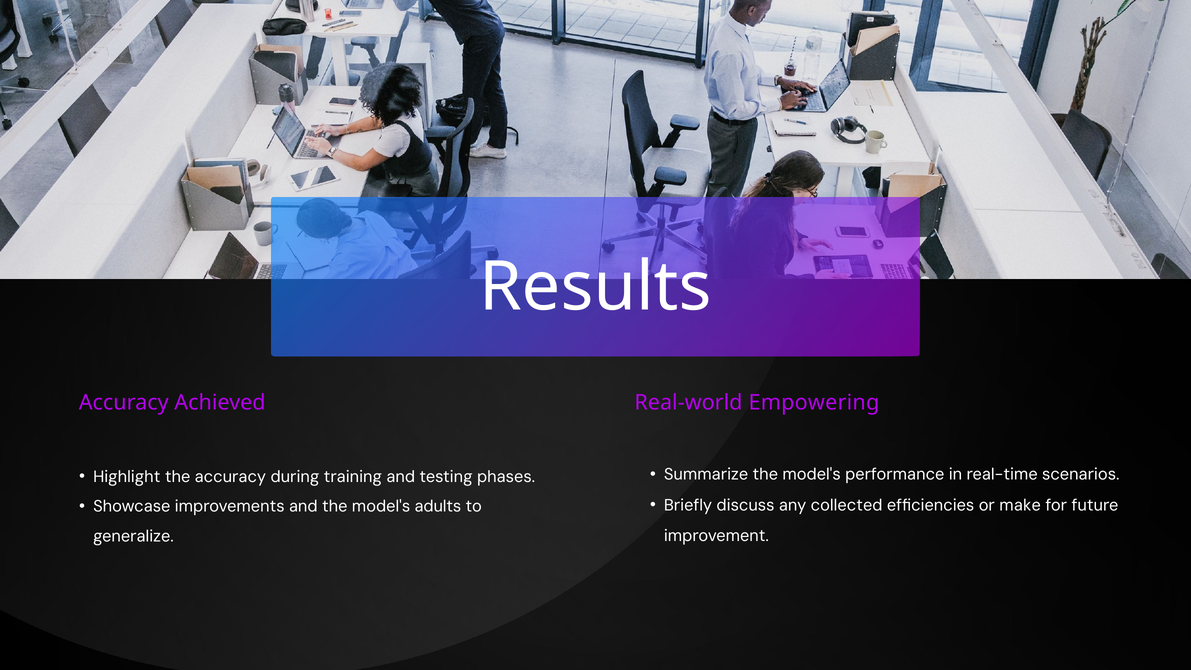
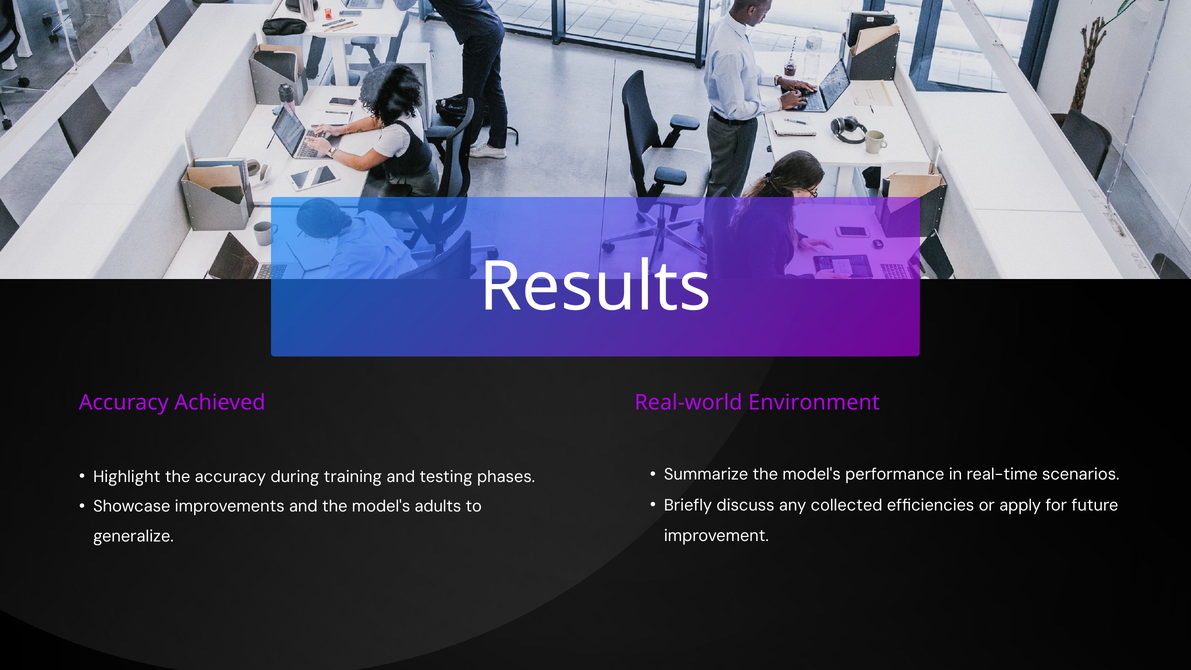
Empowering: Empowering -> Environment (814, 403)
make: make -> apply (1020, 505)
